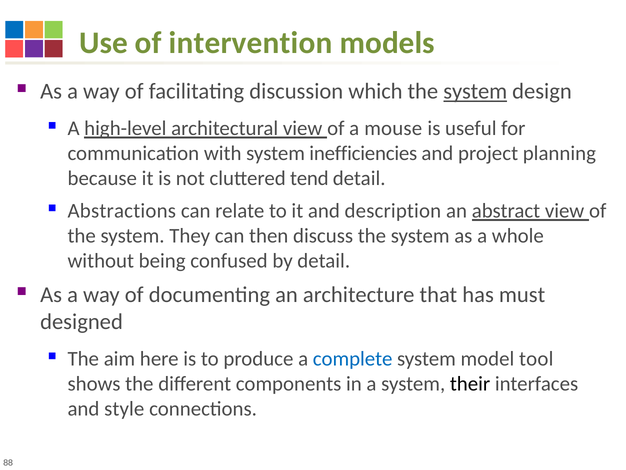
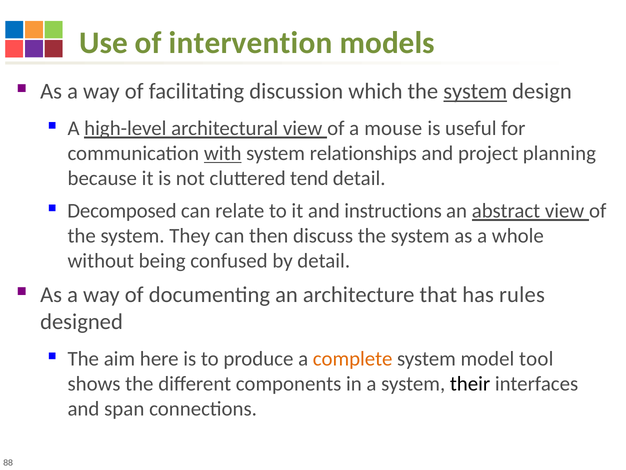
with underline: none -> present (223, 153)
inefficiencies: inefficiencies -> relationships (363, 153)
Abstractions: Abstractions -> Decomposed (122, 211)
description: description -> instructions (393, 211)
must: must -> rules (522, 295)
complete colour: blue -> orange (353, 359)
style: style -> span (124, 409)
